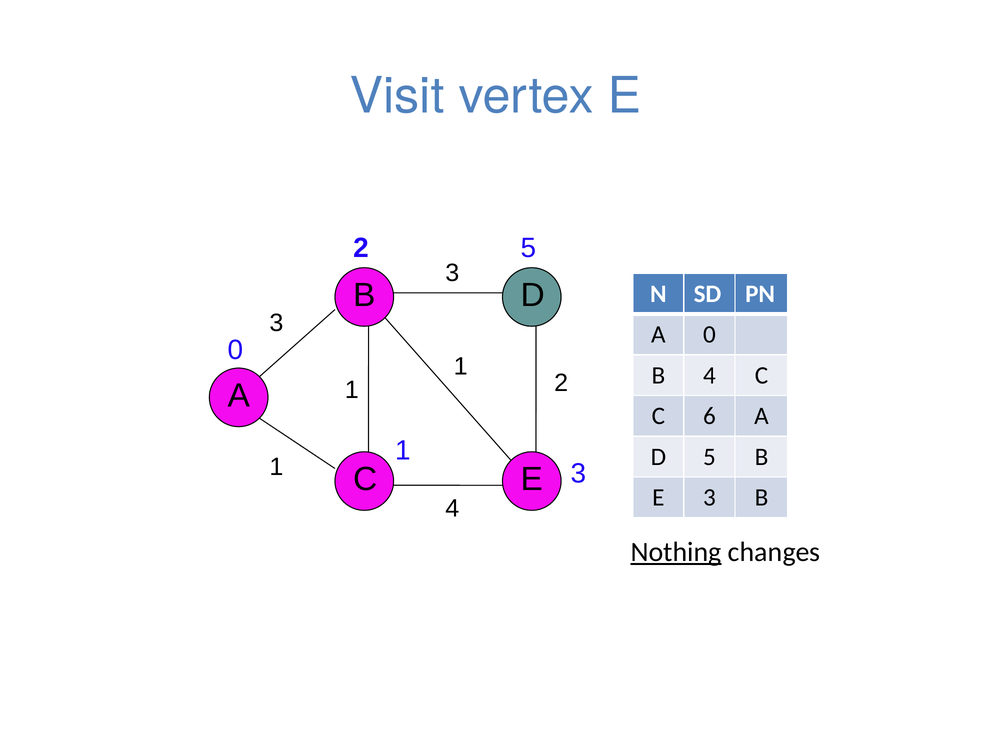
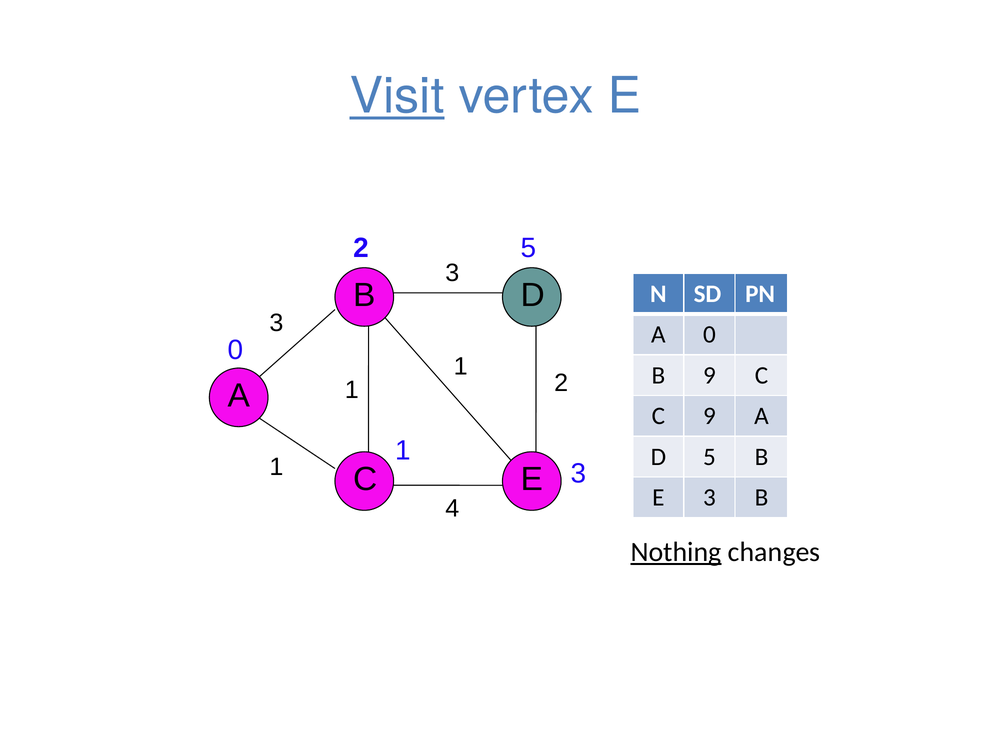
Visit underline: none -> present (397, 96)
B 4: 4 -> 9 (709, 376)
C 6: 6 -> 9 (709, 417)
